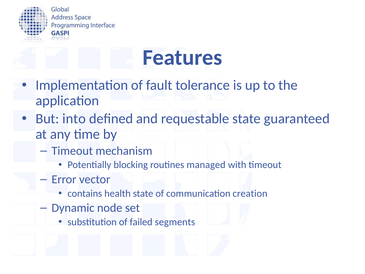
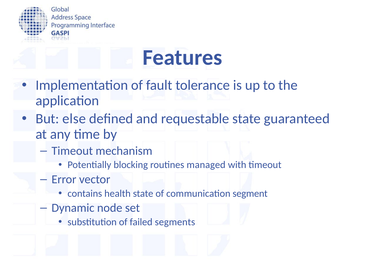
into: into -> else (74, 119)
creation: creation -> segment (250, 193)
